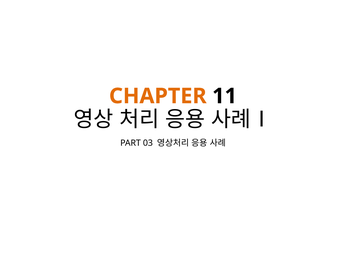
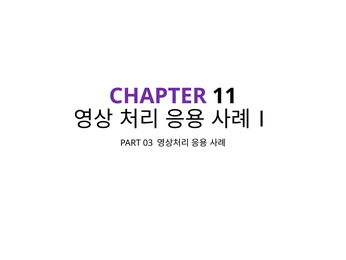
CHAPTER colour: orange -> purple (158, 96)
